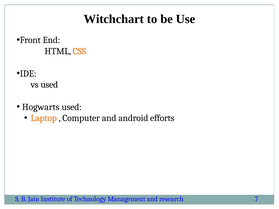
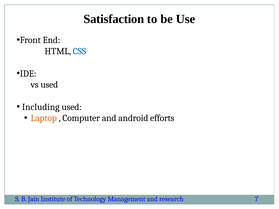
Witchchart: Witchchart -> Satisfaction (114, 19)
CSS colour: orange -> blue (79, 51)
Hogwarts: Hogwarts -> Including (41, 107)
